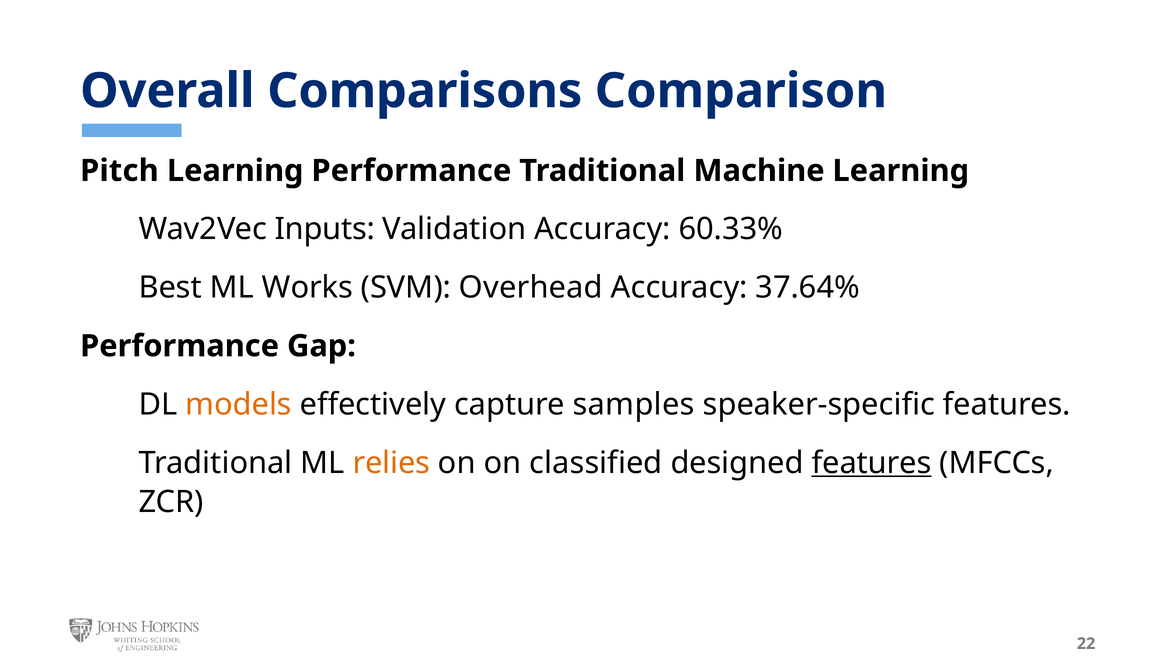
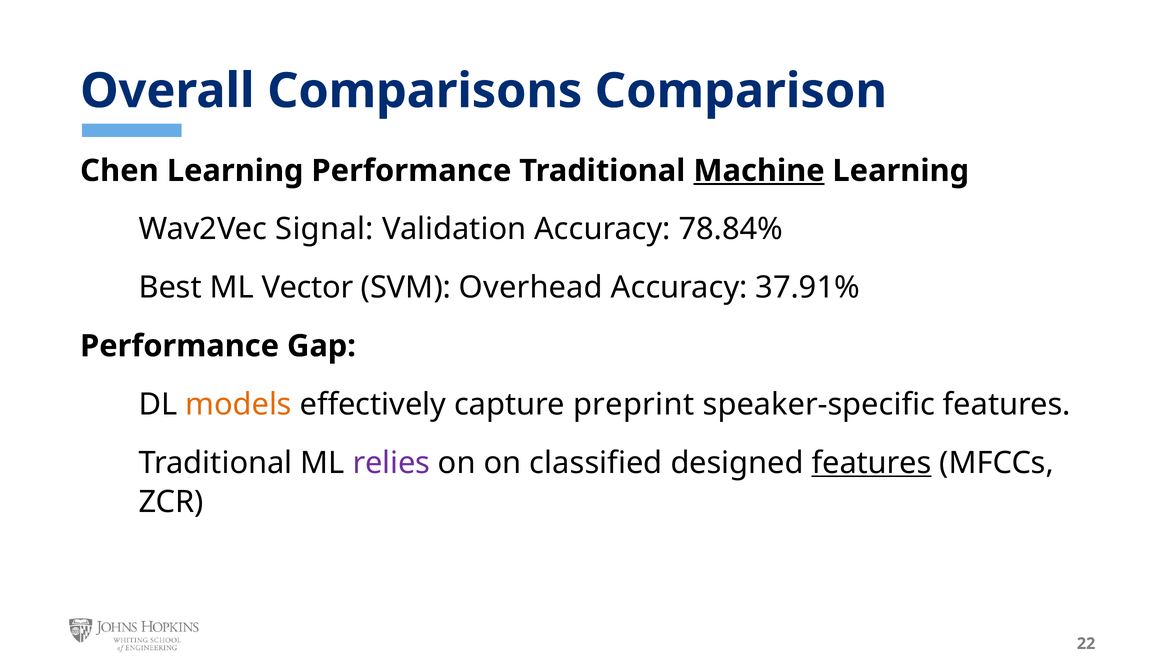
Pitch: Pitch -> Chen (119, 171)
Machine underline: none -> present (759, 171)
Inputs: Inputs -> Signal (324, 229)
60.33%: 60.33% -> 78.84% (731, 229)
Works: Works -> Vector (307, 287)
37.64%: 37.64% -> 37.91% (808, 287)
samples: samples -> preprint (634, 404)
relies colour: orange -> purple (391, 463)
